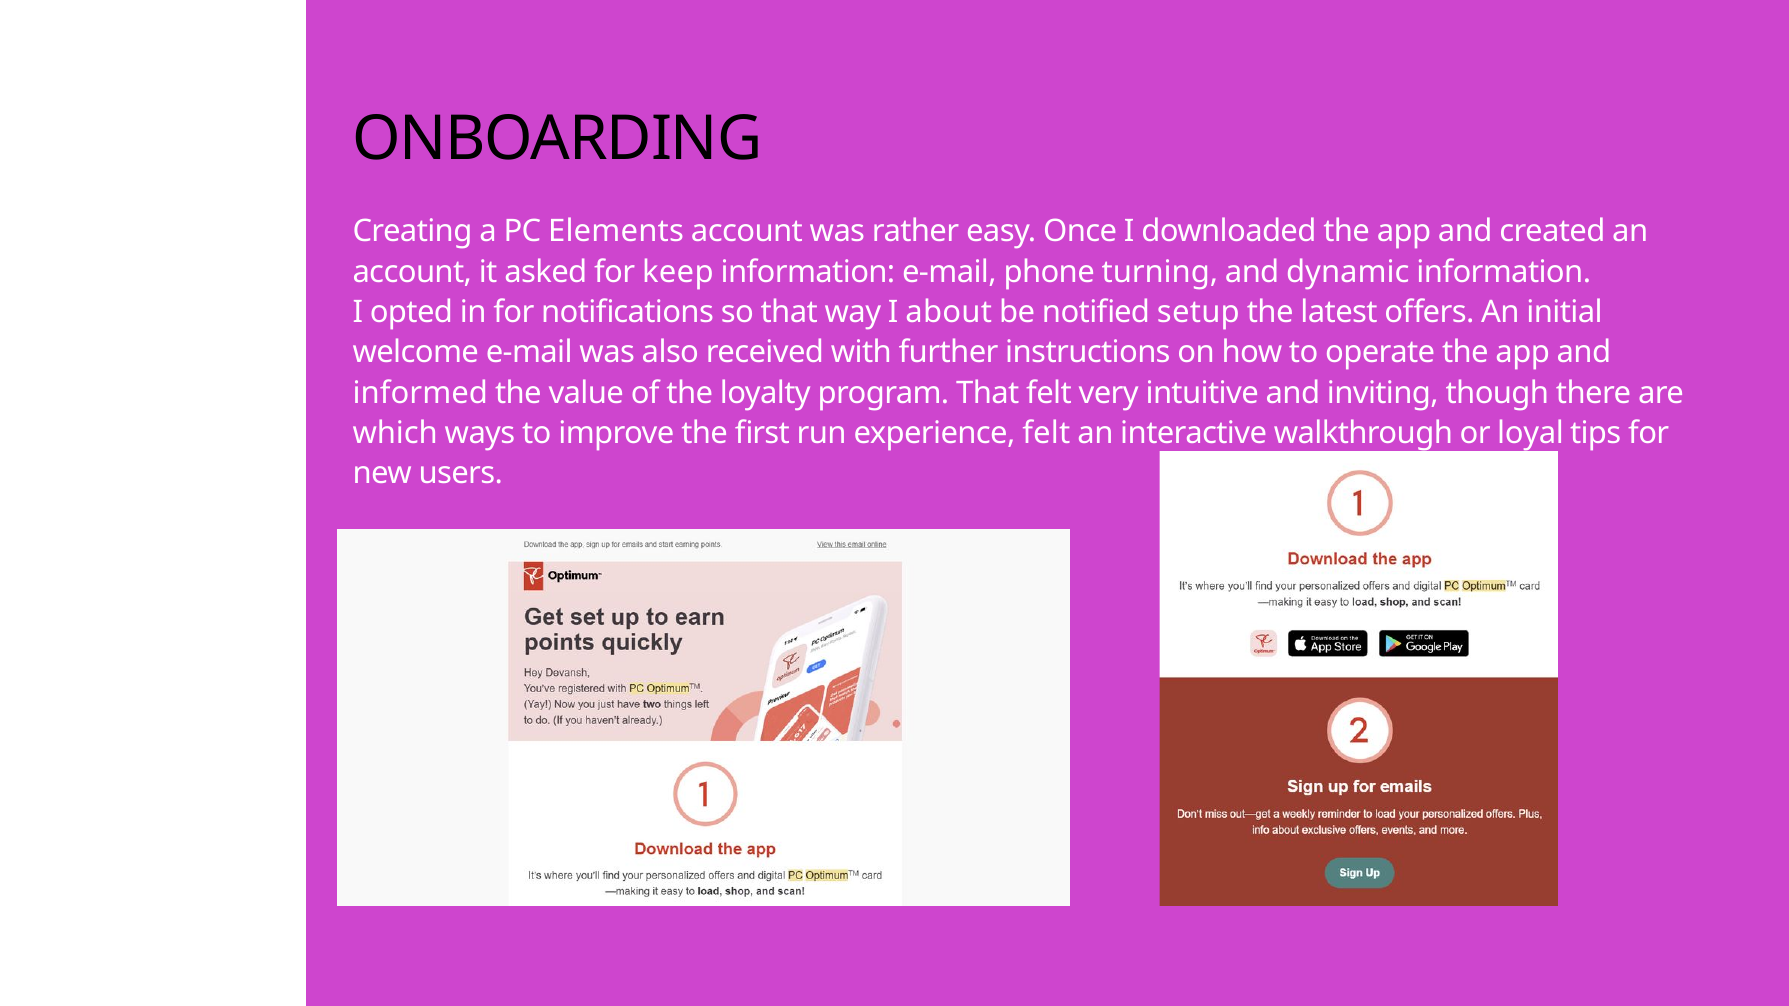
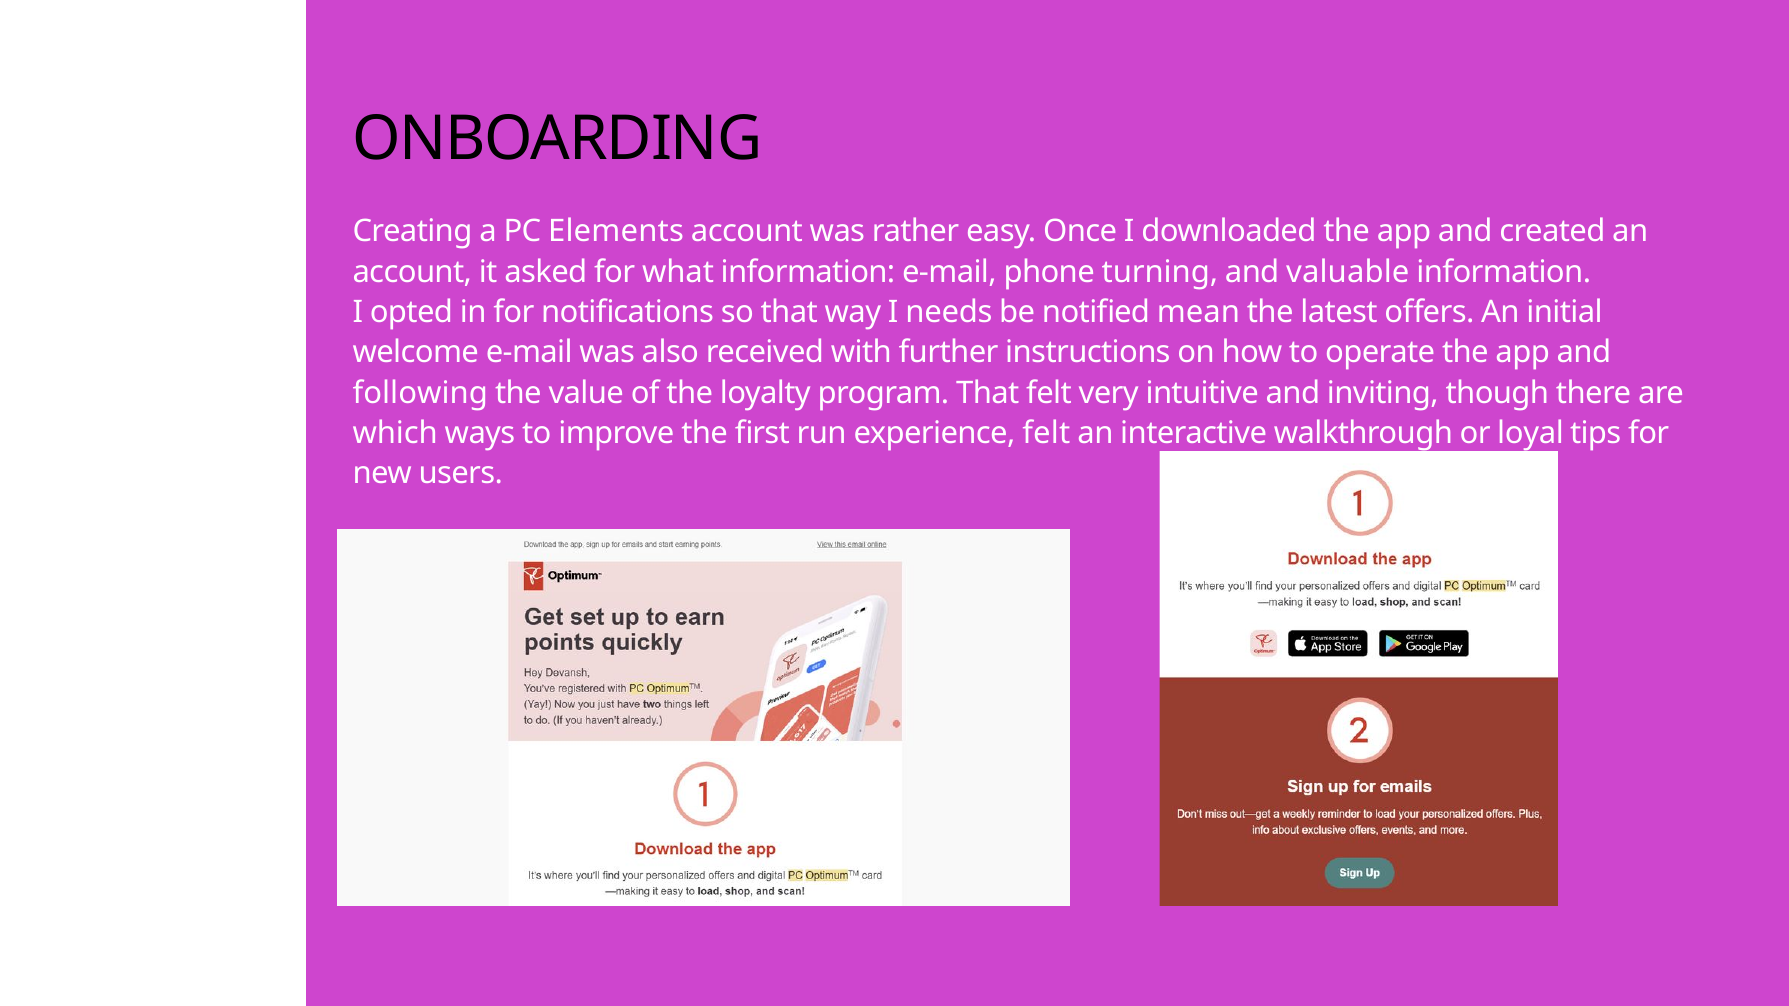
keep: keep -> what (678, 272)
dynamic: dynamic -> valuable (1348, 272)
about: about -> needs (949, 312)
setup: setup -> mean (1198, 312)
informed: informed -> following (420, 393)
